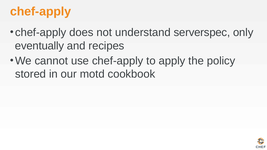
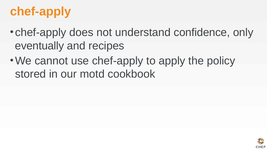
serverspec: serverspec -> confidence (202, 32)
